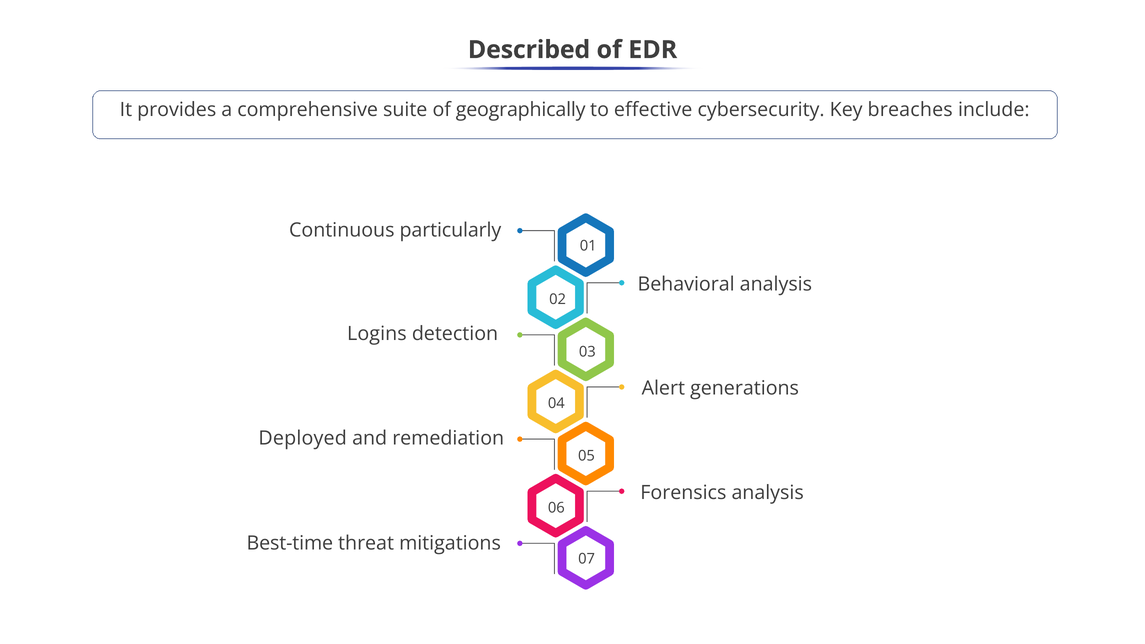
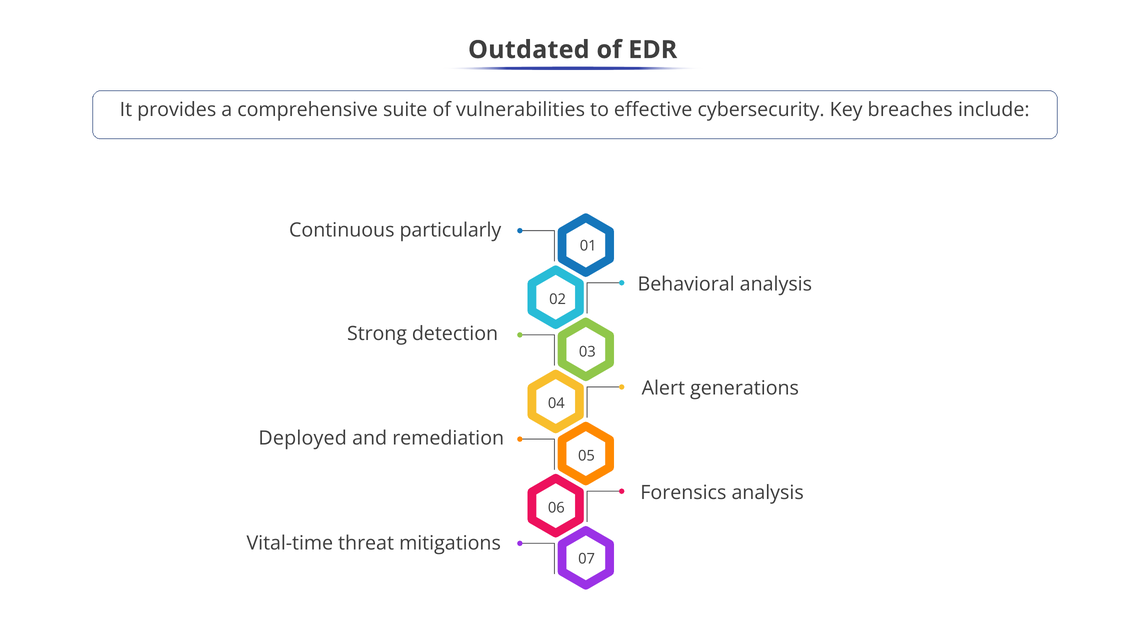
Described: Described -> Outdated (529, 50)
geographically: geographically -> vulnerabilities (521, 110)
Logins: Logins -> Strong (377, 334)
Best-time: Best-time -> Vital-time (290, 543)
